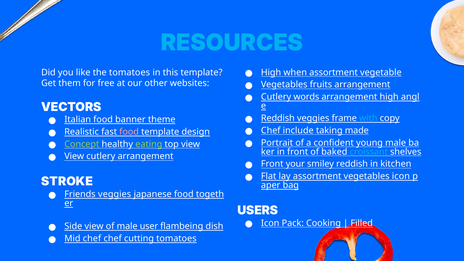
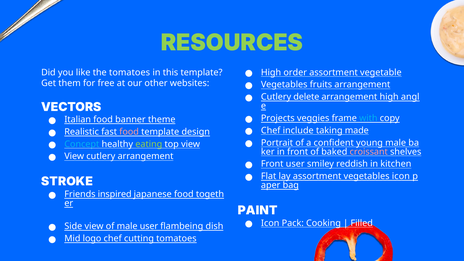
RESOURCES colour: light blue -> light green (232, 43)
when: when -> order (295, 72)
words: words -> delete (306, 97)
Reddish: Reddish -> Projects (278, 118)
Concept colour: light green -> light blue (82, 144)
croissant colour: light blue -> pink (369, 152)
Front your: your -> user (295, 164)
Friends veggies: veggies -> inspired (115, 194)
USERS: USERS -> PAINT (258, 211)
Mid chef: chef -> logo (92, 239)
